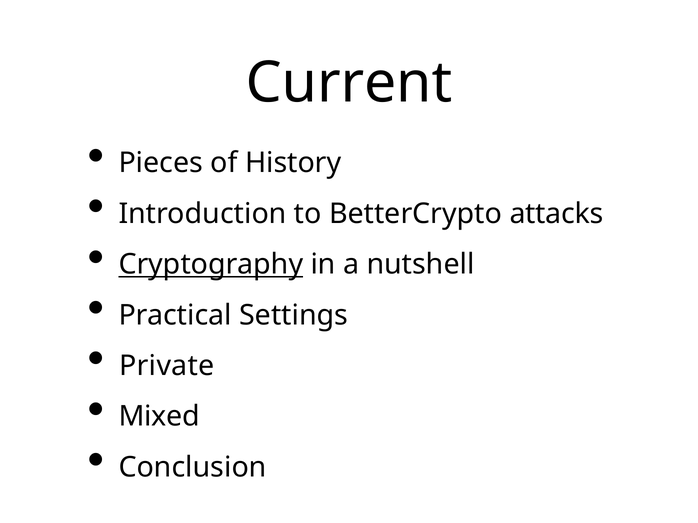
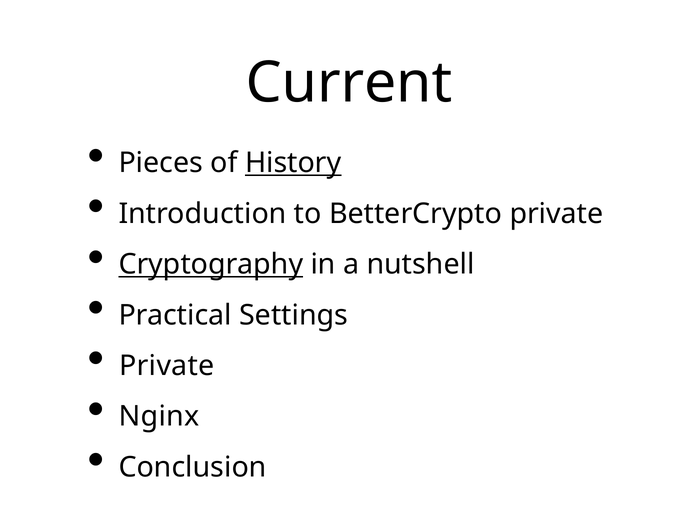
History underline: none -> present (293, 163)
BetterCrypto attacks: attacks -> private (556, 214)
Mixed: Mixed -> Nginx (159, 417)
